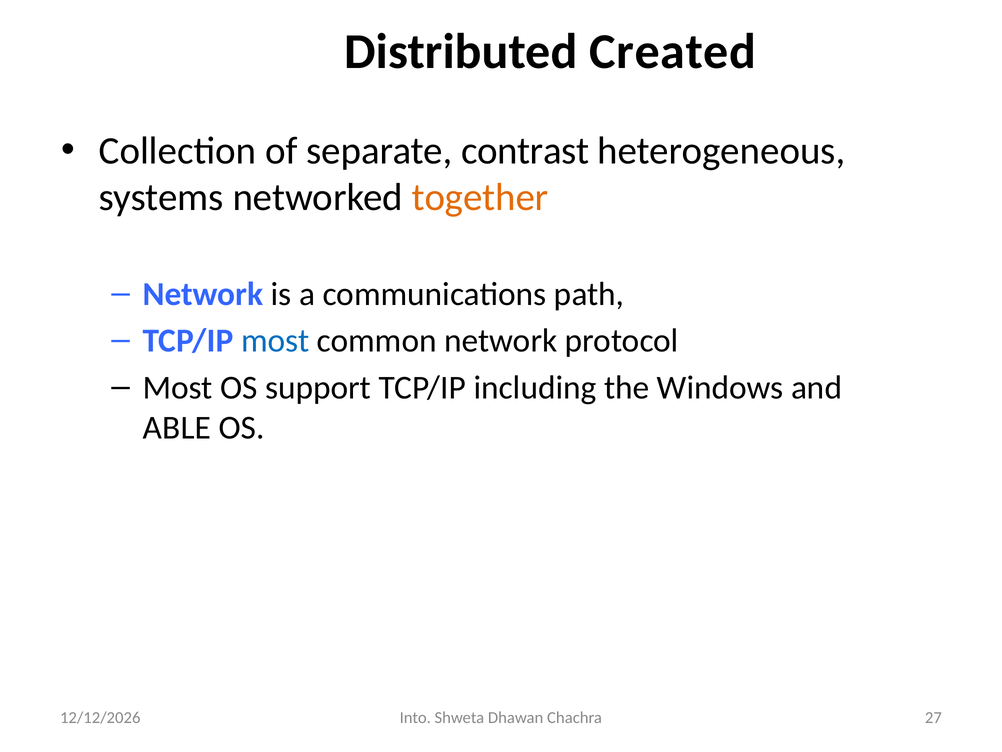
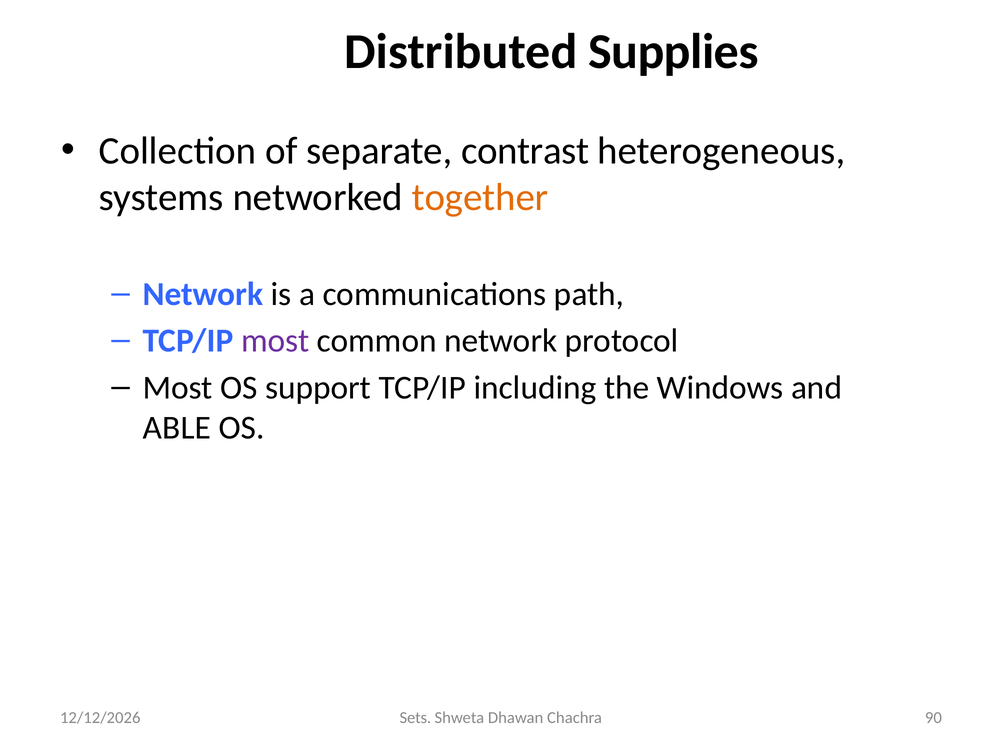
Created: Created -> Supplies (673, 52)
most colour: blue -> purple (275, 341)
Into: Into -> Sets (415, 718)
27: 27 -> 90 (933, 718)
